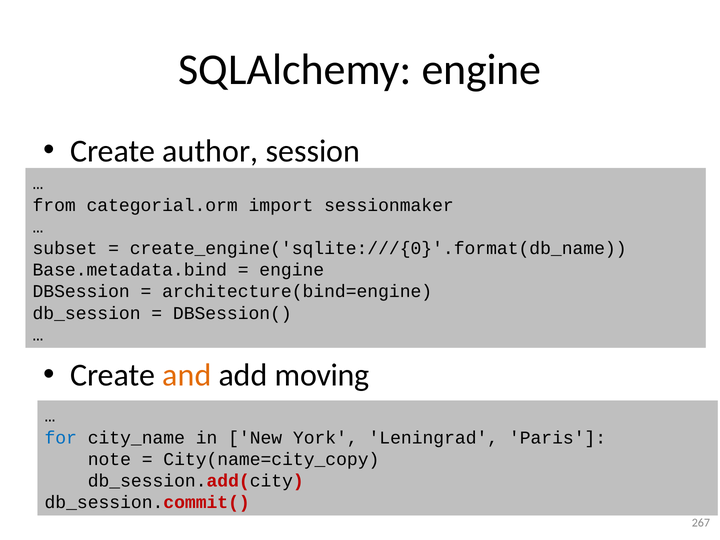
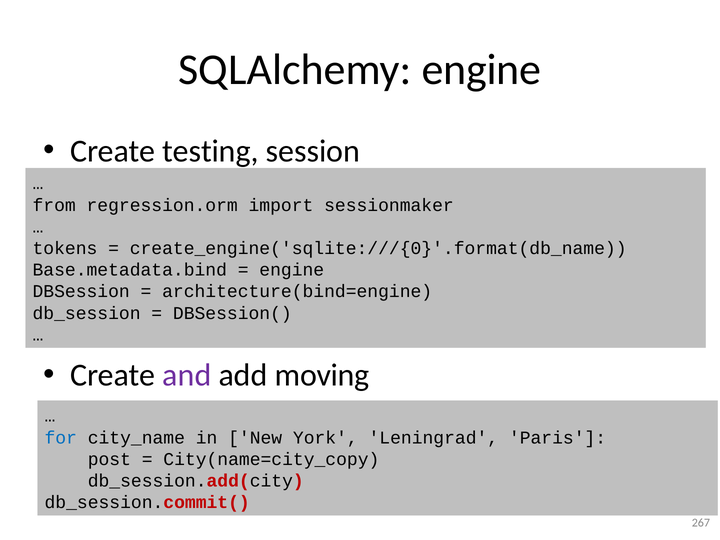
author: author -> testing (210, 151)
categorial.orm: categorial.orm -> regression.orm (162, 205)
subset: subset -> tokens (65, 248)
and colour: orange -> purple (187, 375)
note: note -> post (109, 459)
